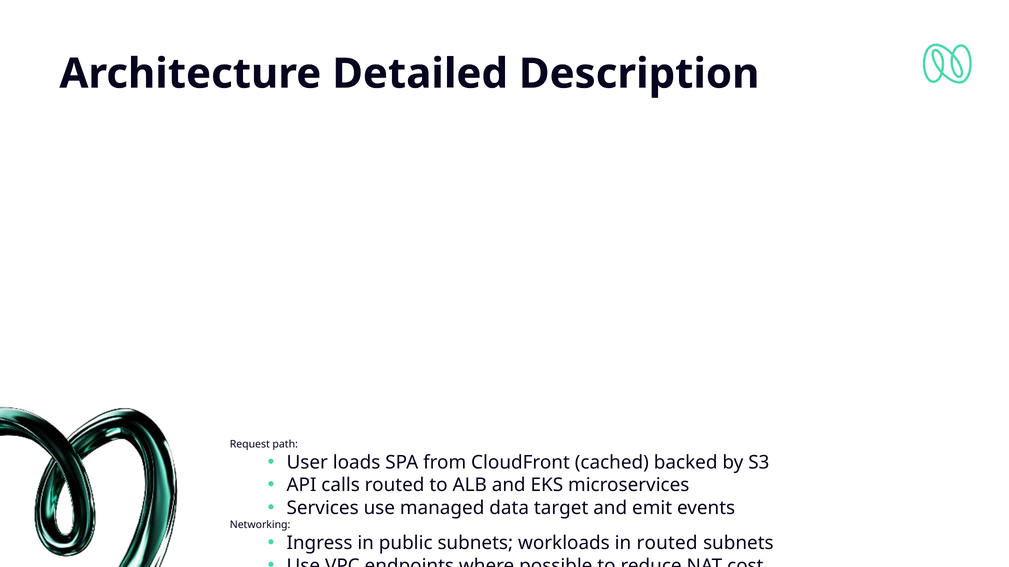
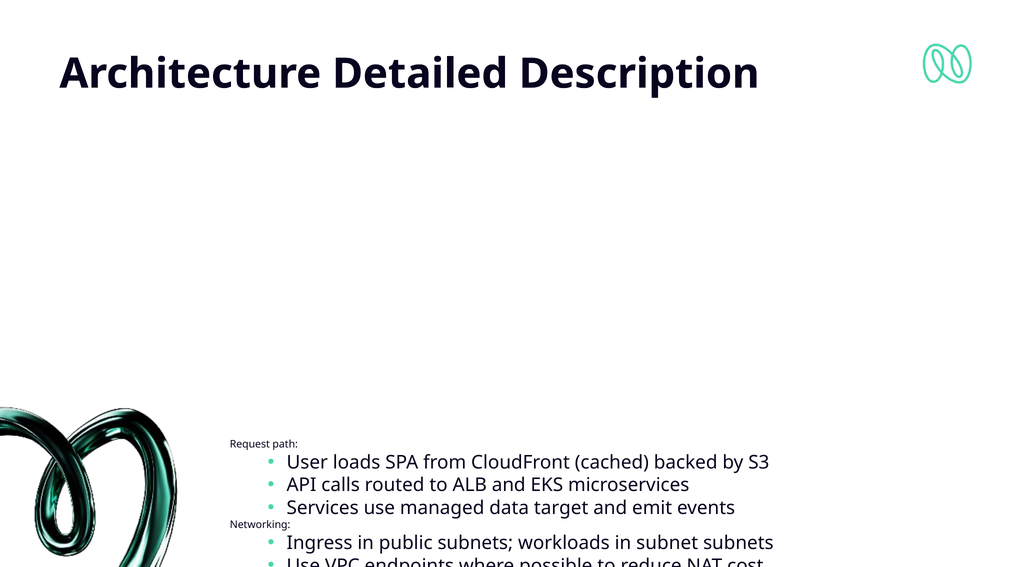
in routed: routed -> subnet (667, 544)
